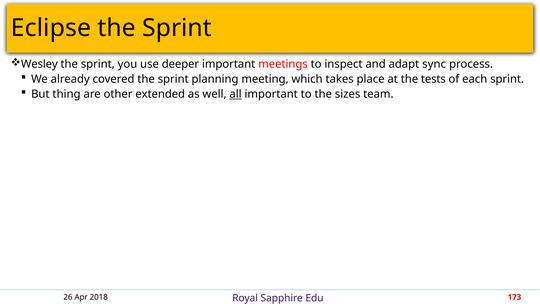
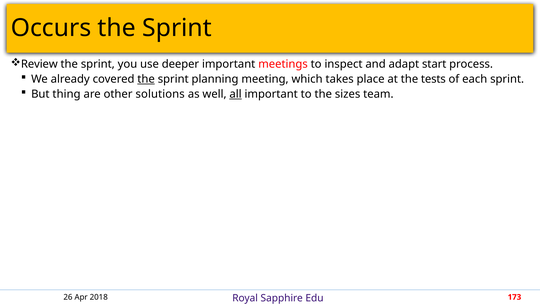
Eclipse: Eclipse -> Occurs (51, 28)
Wesley: Wesley -> Review (39, 64)
sync: sync -> start (434, 64)
the underline: none -> present (146, 79)
extended: extended -> solutions (160, 94)
